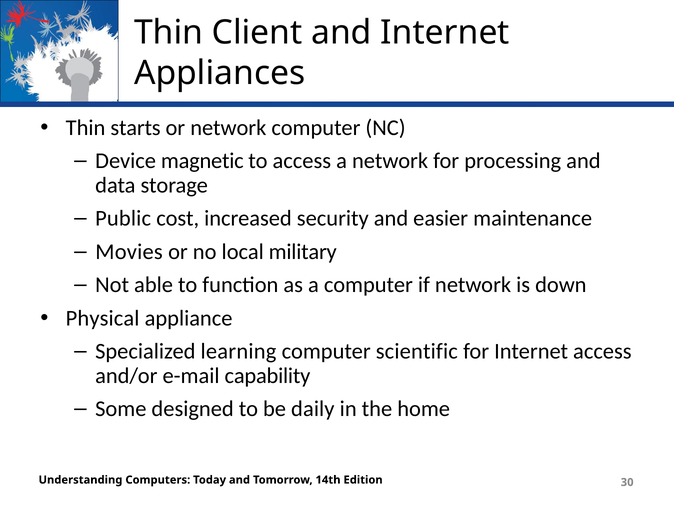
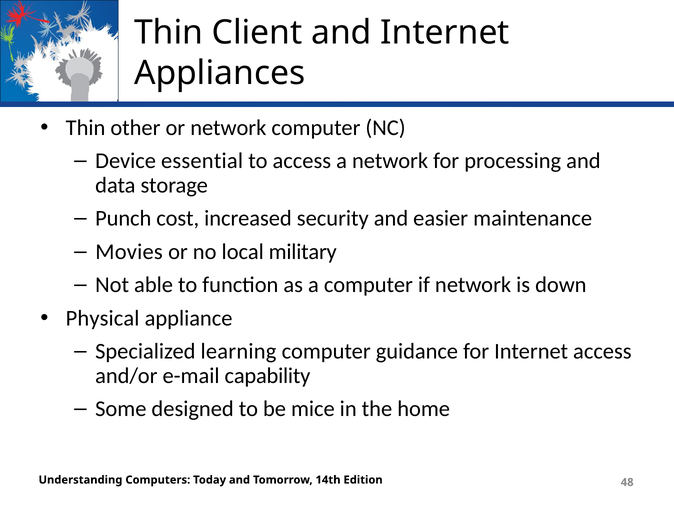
starts: starts -> other (135, 127)
magnetic: magnetic -> essential (202, 161)
Public: Public -> Punch (123, 218)
scientific: scientific -> guidance (417, 351)
daily: daily -> mice (313, 409)
30: 30 -> 48 (627, 482)
